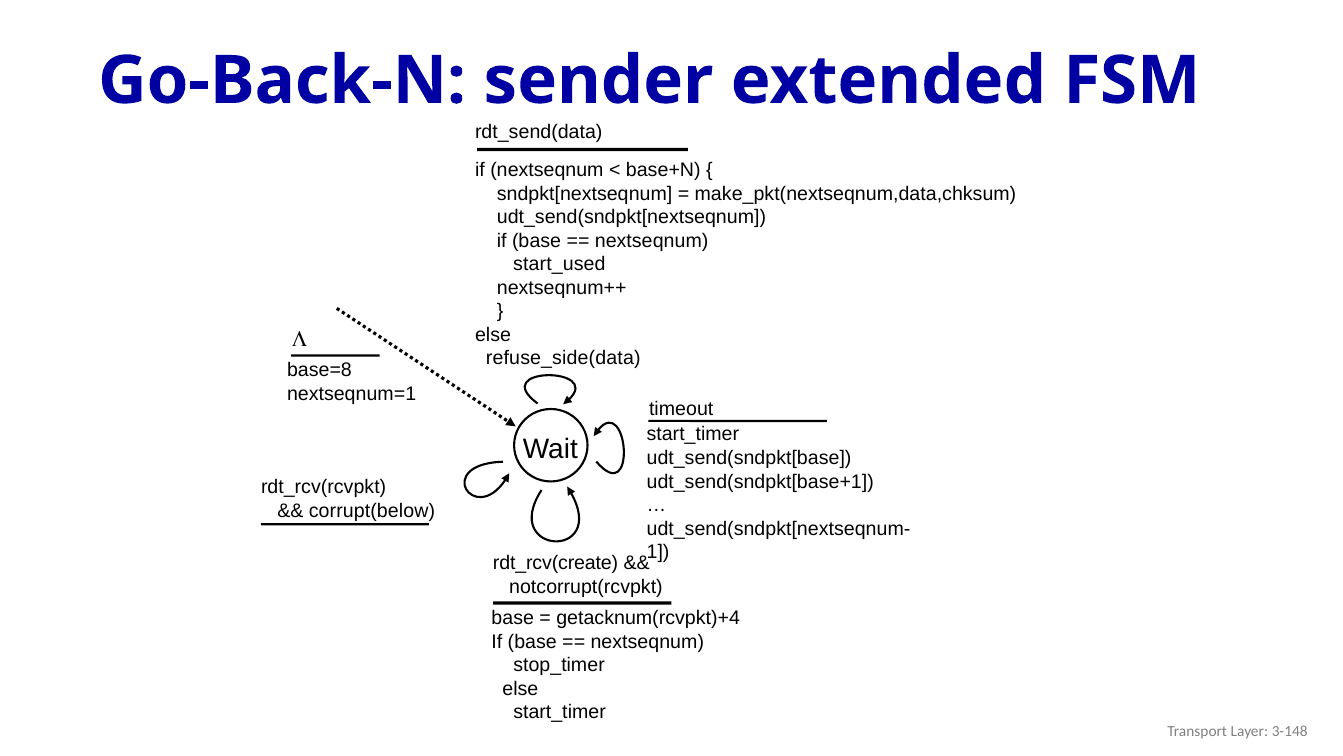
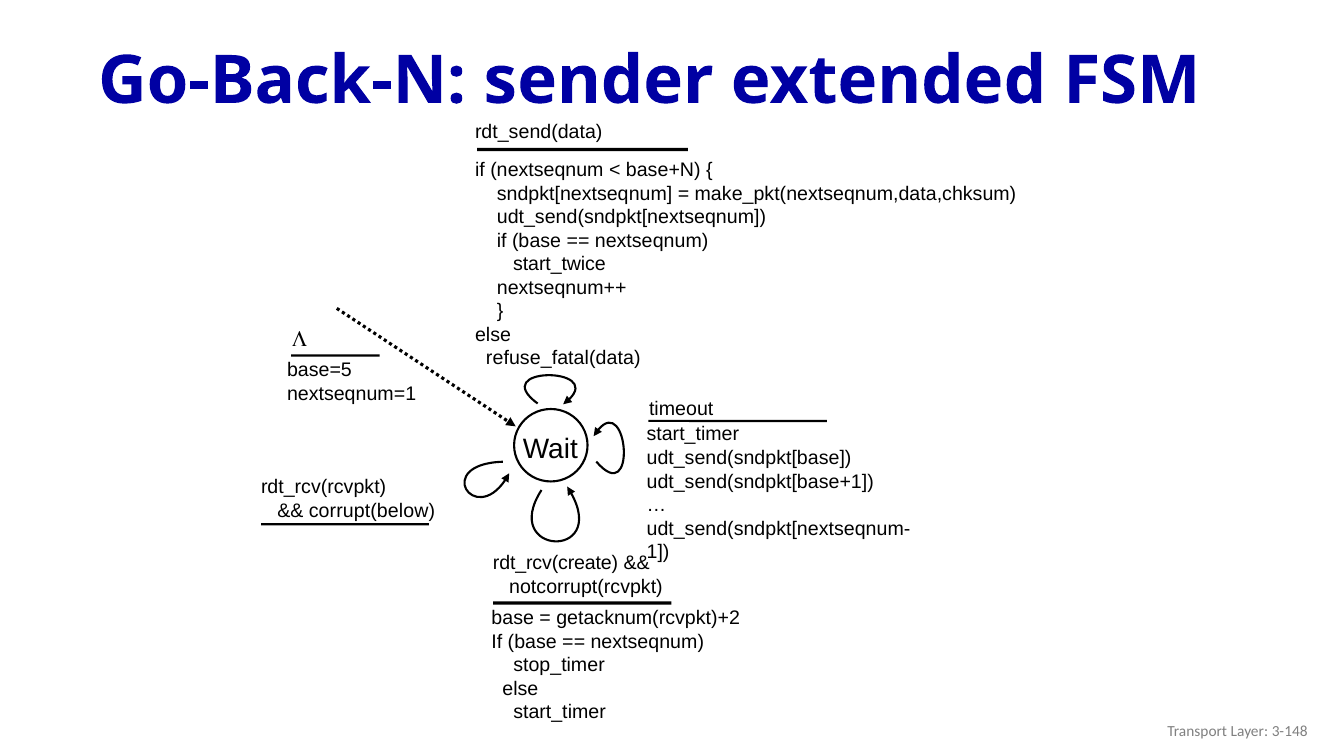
start_used: start_used -> start_twice (559, 264)
refuse_side(data: refuse_side(data -> refuse_fatal(data (563, 358)
base=8: base=8 -> base=5 (319, 370)
getacknum(rcvpkt)+4: getacknum(rcvpkt)+4 -> getacknum(rcvpkt)+2 (648, 618)
